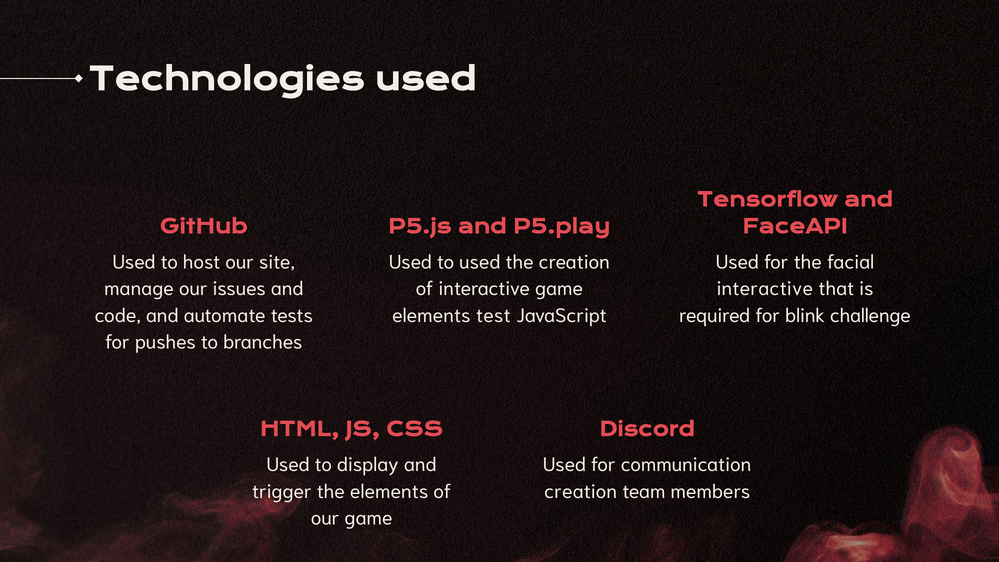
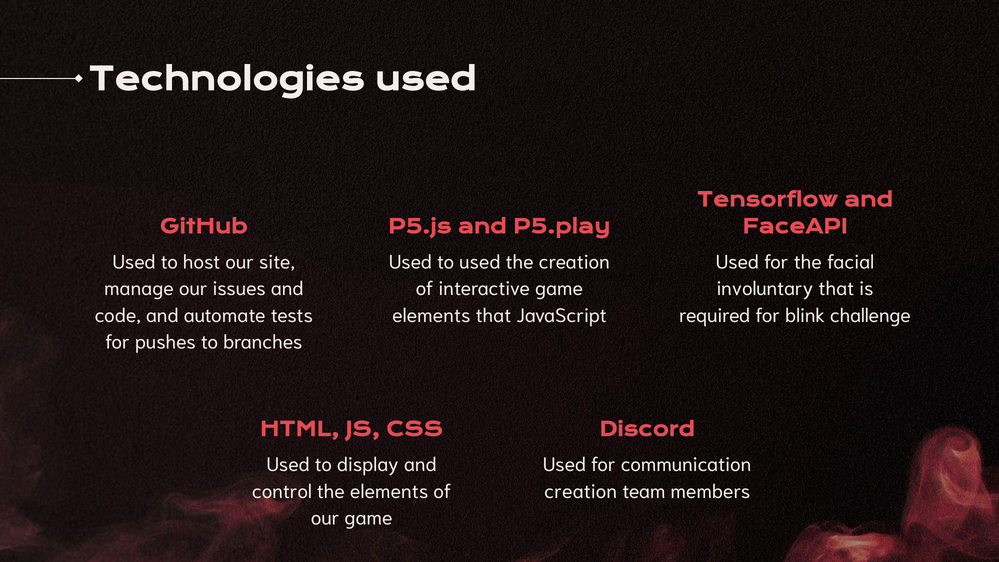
interactive: interactive -> involuntary (765, 289)
elements test: test -> that (493, 316)
trigger: trigger -> control (282, 492)
